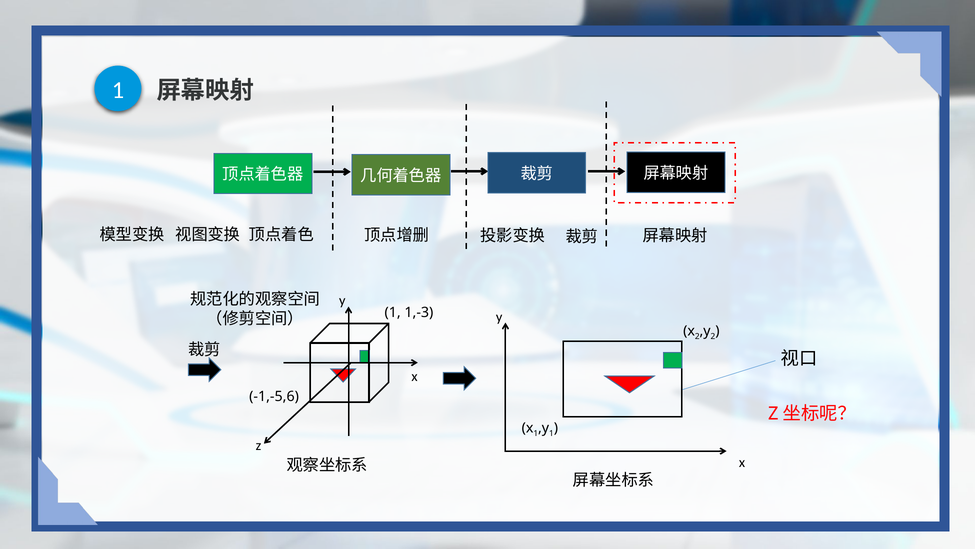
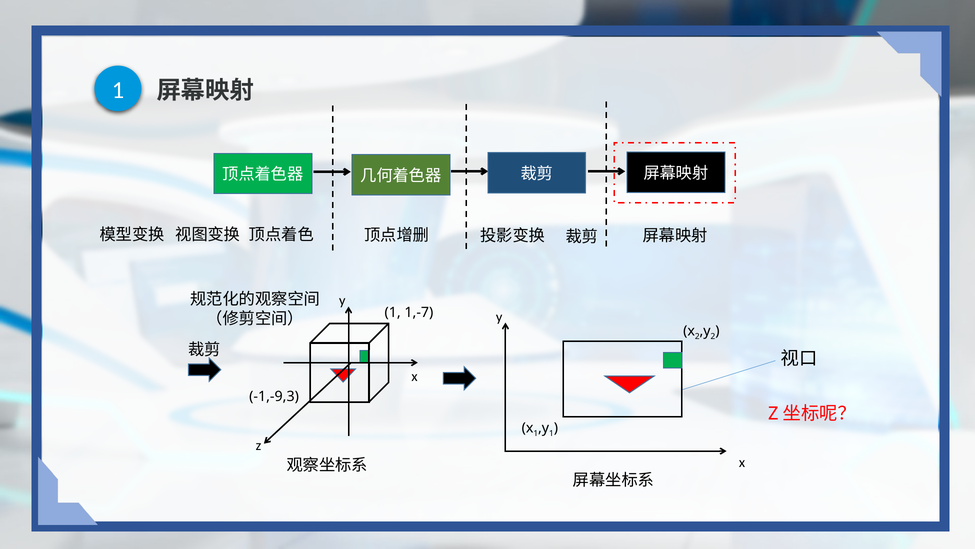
1,-3: 1,-3 -> 1,-7 (419, 312)
-1,-5,6: -1,-5,6 -> -1,-9,3 (274, 396)
